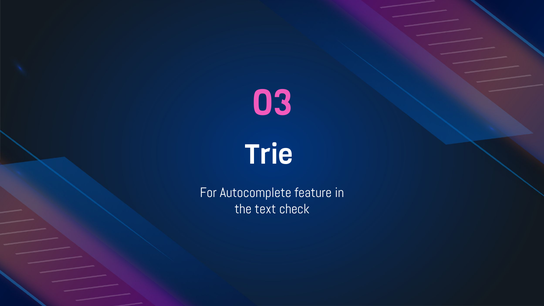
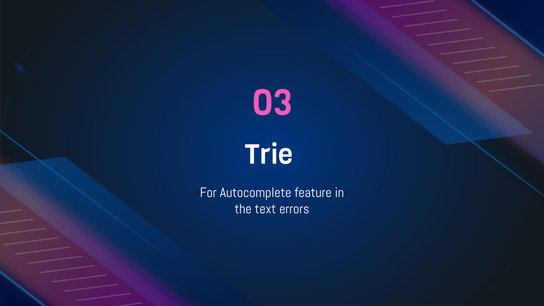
check: check -> errors (294, 209)
